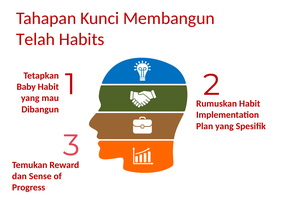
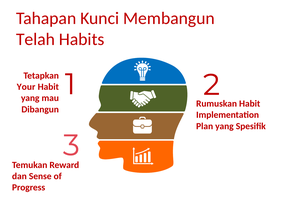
Baby: Baby -> Your (26, 87)
